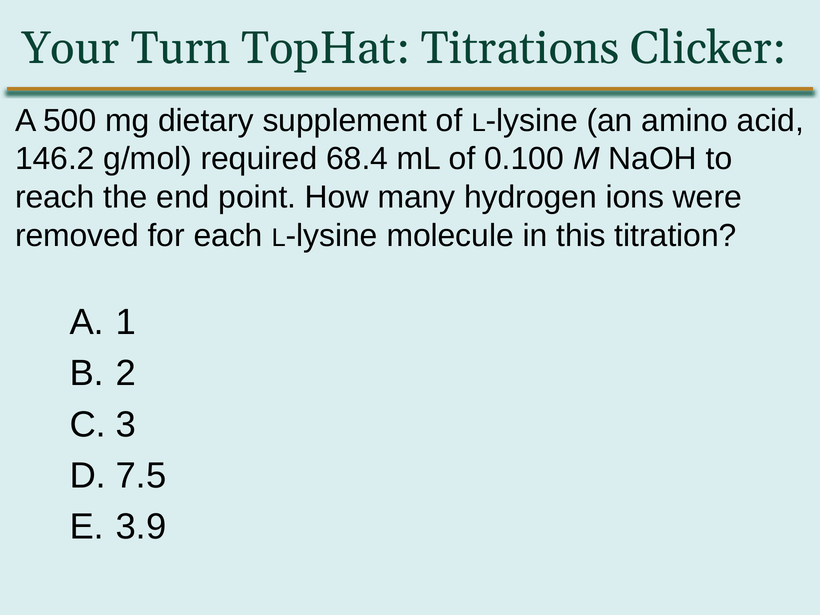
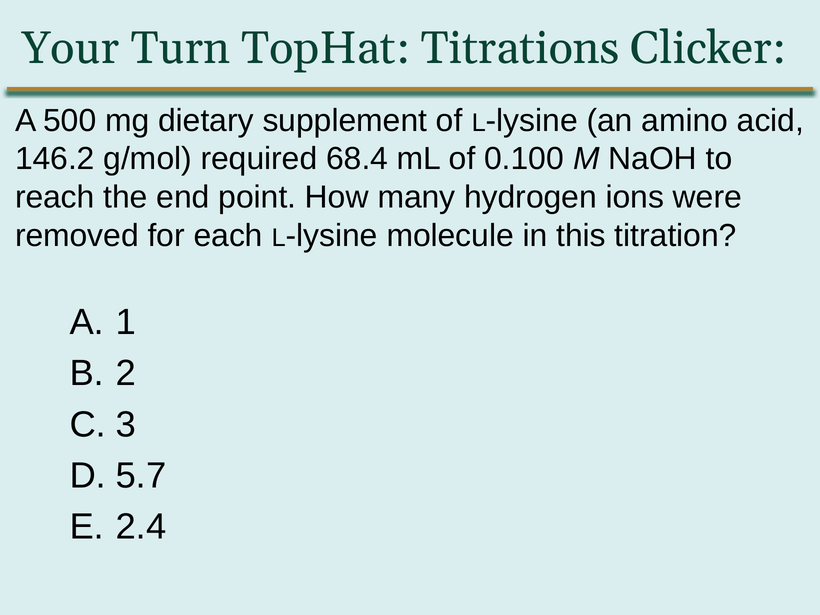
7.5: 7.5 -> 5.7 (141, 476)
3.9: 3.9 -> 2.4 (141, 527)
